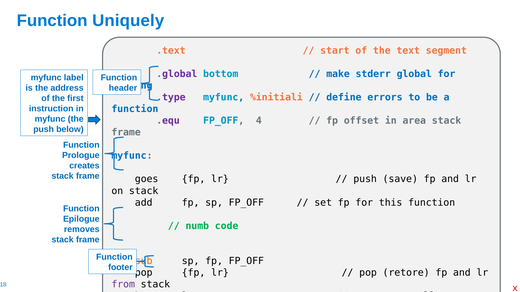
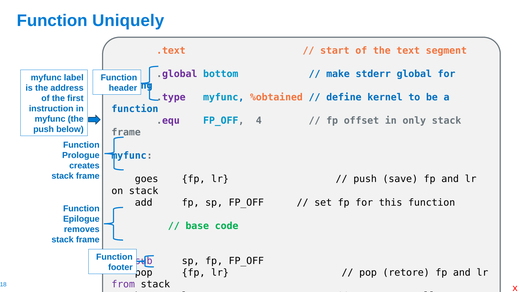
%initiali: %initiali -> %obtained (276, 98)
errors: errors -> kernel (385, 98)
area: area -> only (414, 121)
numb: numb -> base (197, 226)
sub colour: orange -> purple (144, 261)
